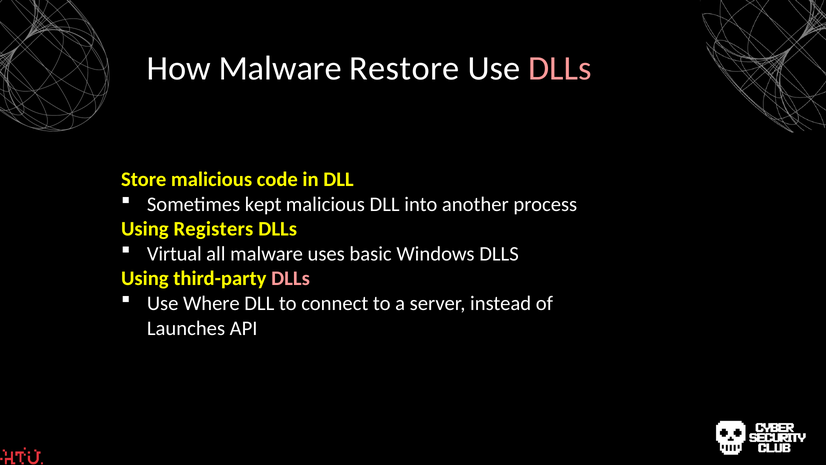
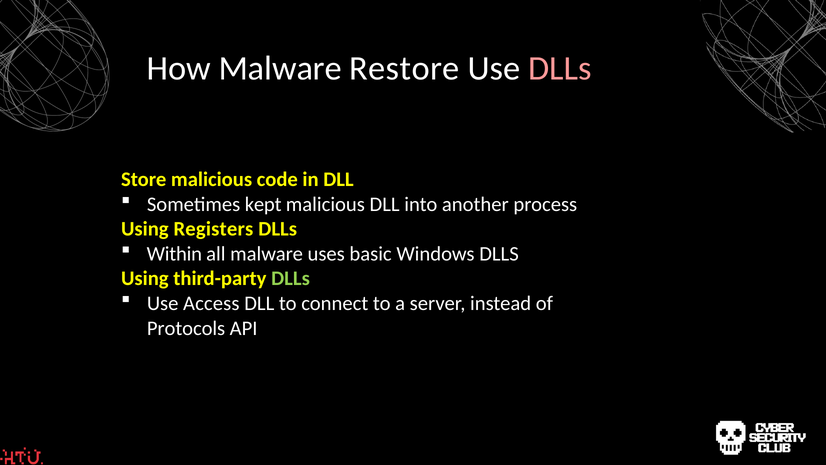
Virtual: Virtual -> Within (174, 254)
DLLs colour: pink -> light green (291, 278)
Where: Where -> Access (211, 303)
Launches: Launches -> Protocols (186, 328)
